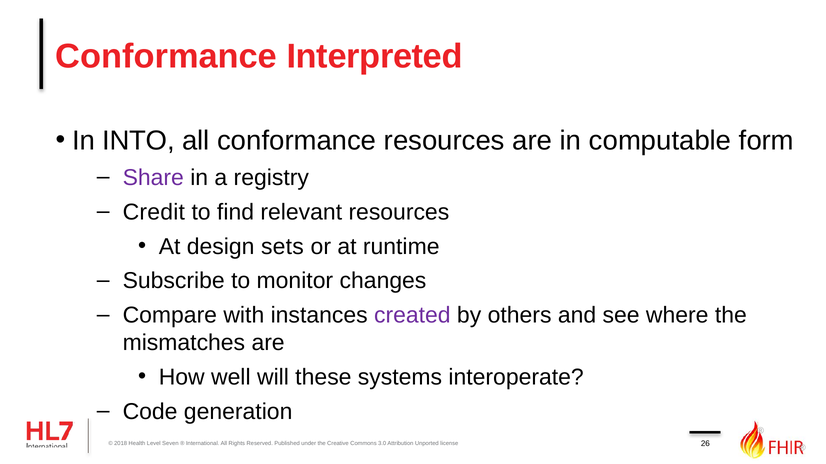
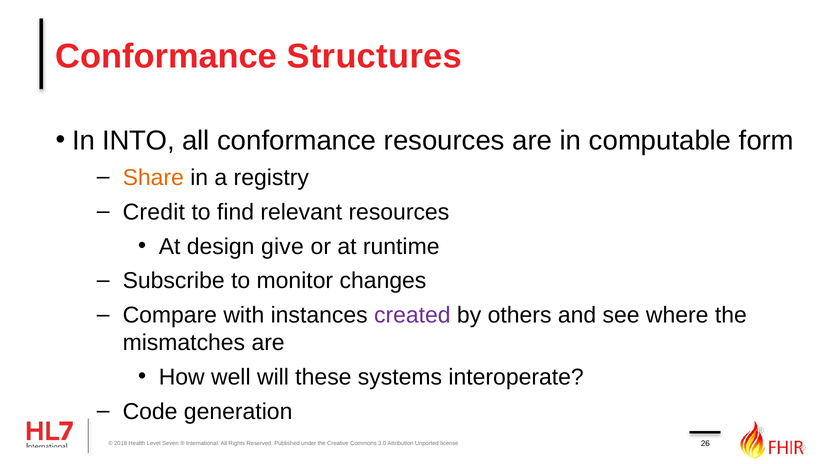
Interpreted: Interpreted -> Structures (374, 56)
Share colour: purple -> orange (153, 178)
sets: sets -> give (282, 247)
